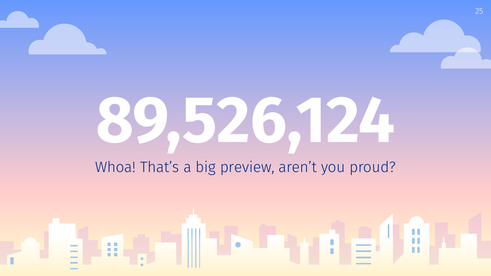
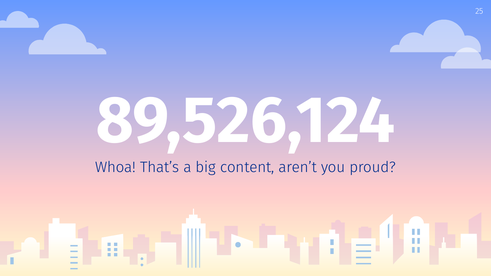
preview: preview -> content (247, 167)
